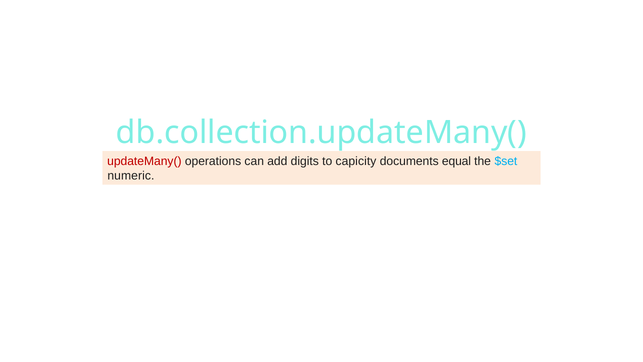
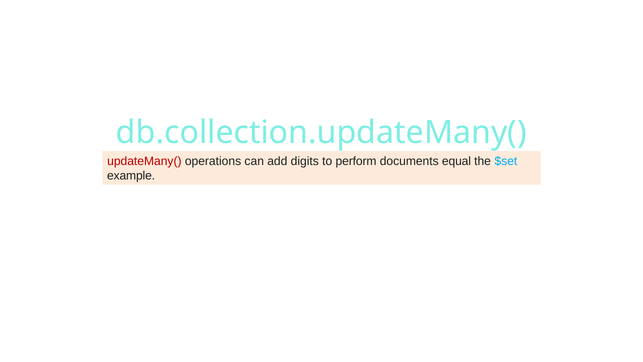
capicity: capicity -> perform (356, 161)
numeric: numeric -> example (131, 176)
